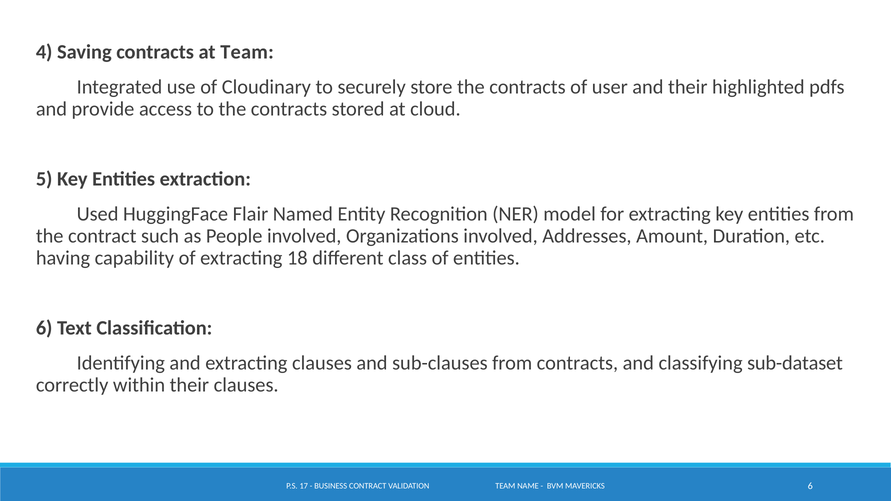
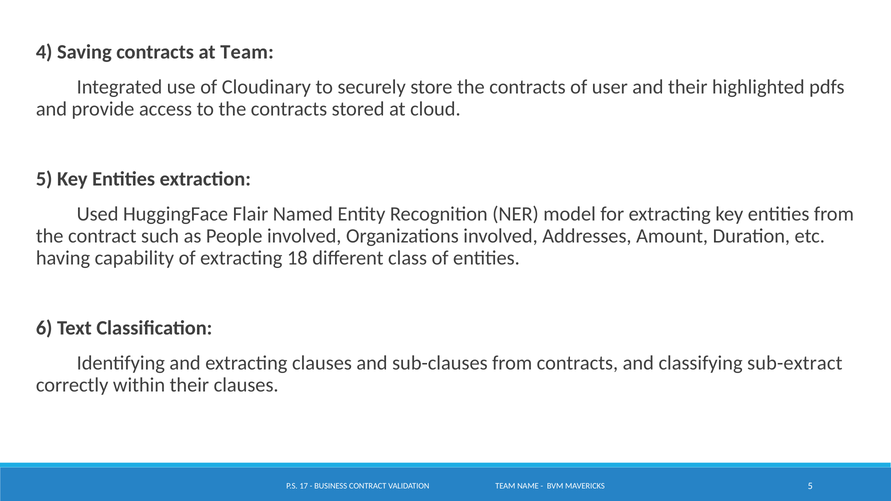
sub-dataset: sub-dataset -> sub-extract (795, 363)
MAVERICKS 6: 6 -> 5 (810, 486)
